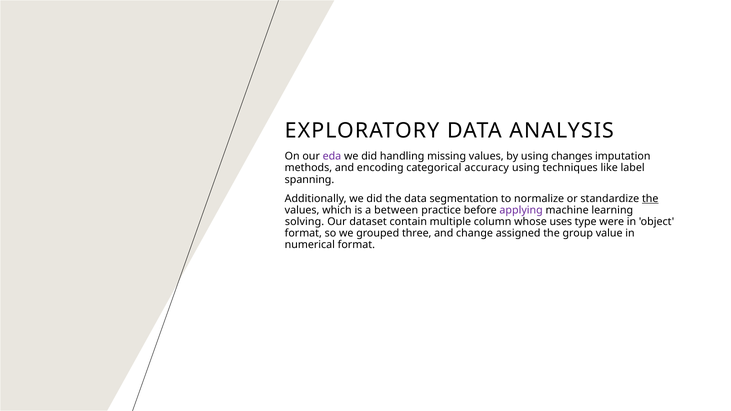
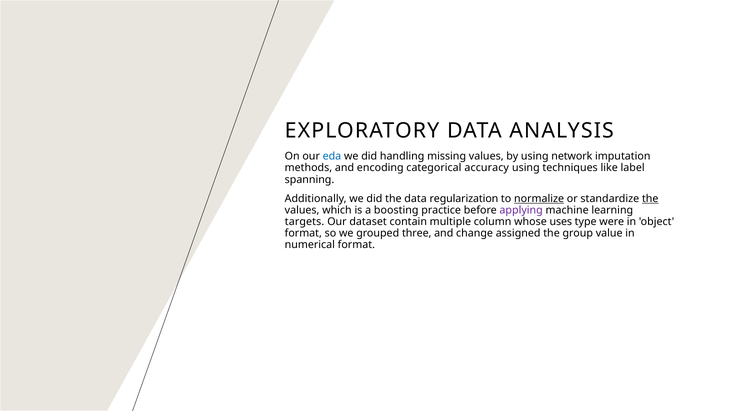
eda colour: purple -> blue (332, 157)
changes: changes -> network (572, 157)
segmentation: segmentation -> regularization (464, 199)
normalize underline: none -> present (539, 199)
between: between -> boosting (396, 210)
solving: solving -> targets (305, 222)
